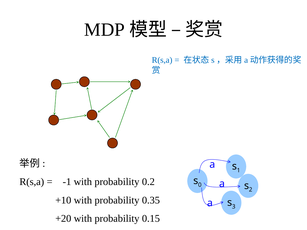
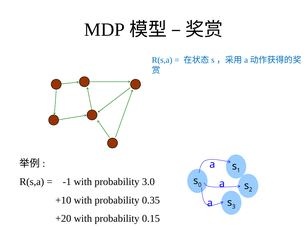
0.2: 0.2 -> 3.0 (148, 182)
